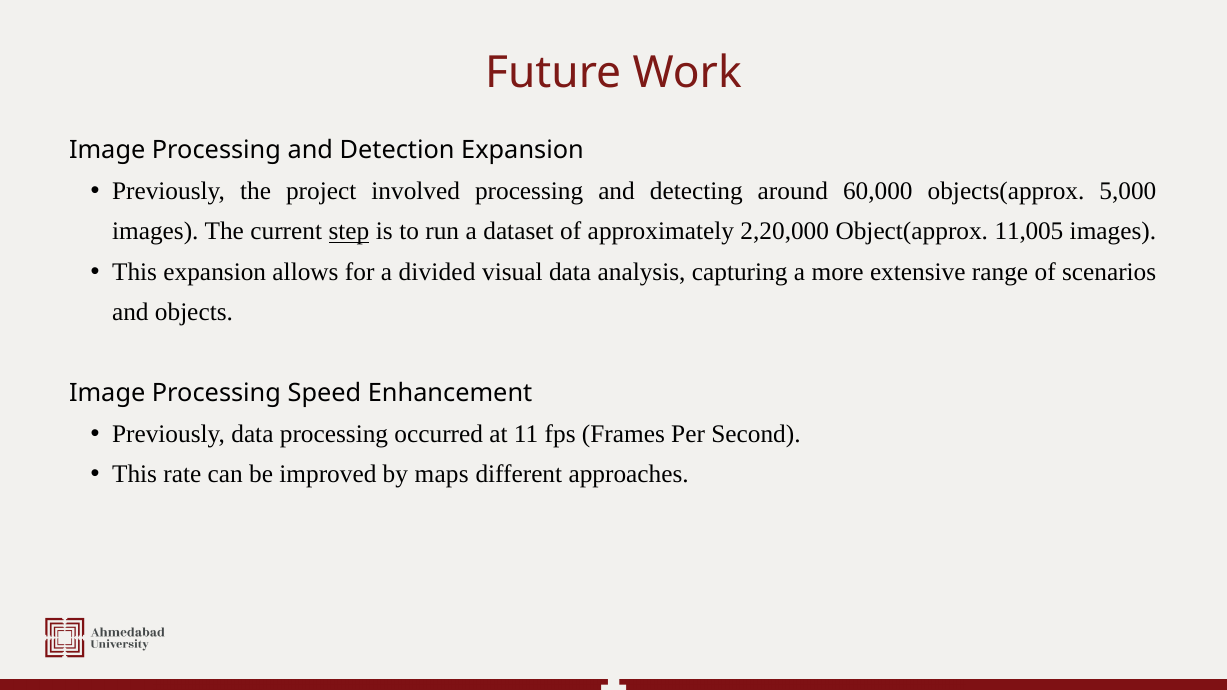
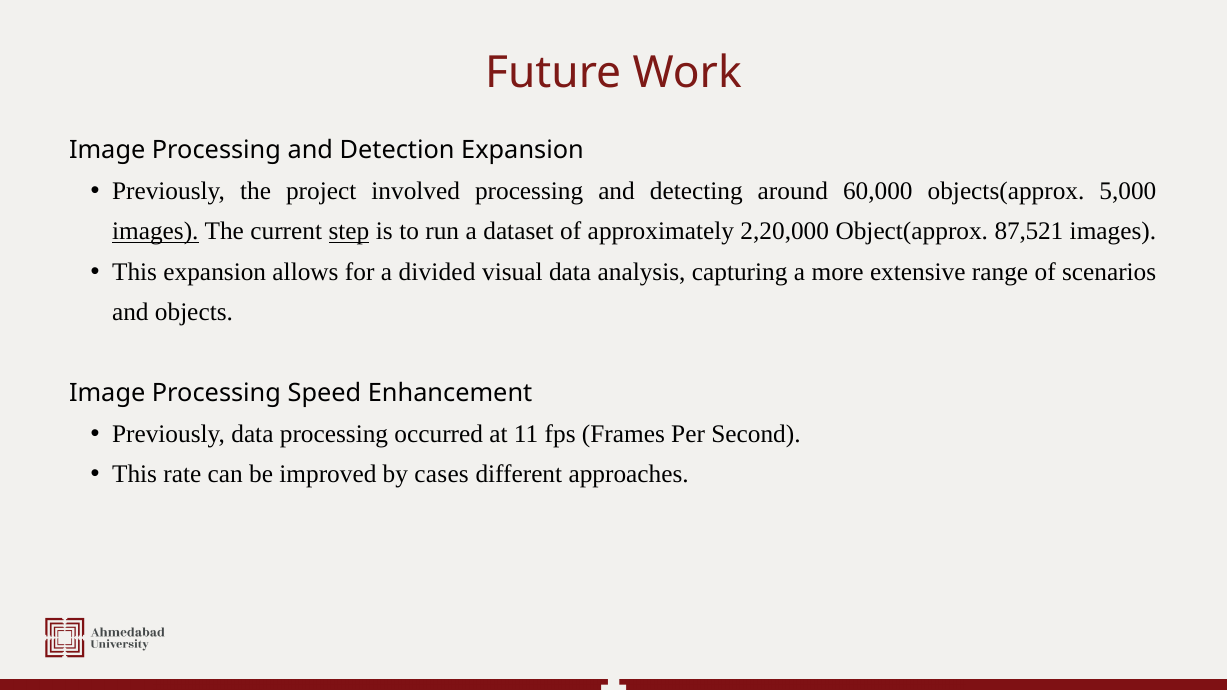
images underline: none -> present (155, 232)
11,005: 11,005 -> 87,521 (1029, 232)
maps: maps -> cases (442, 475)
